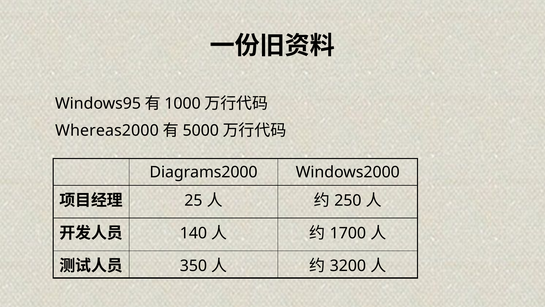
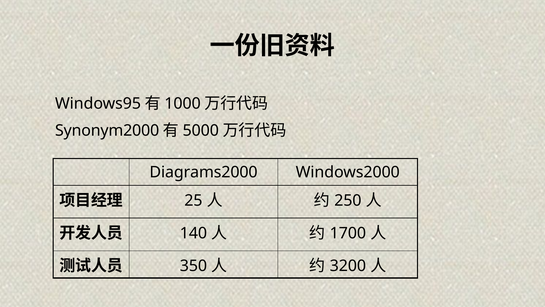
Whereas2000: Whereas2000 -> Synonym2000 (107, 130)
